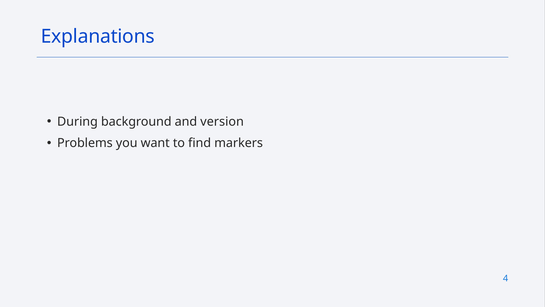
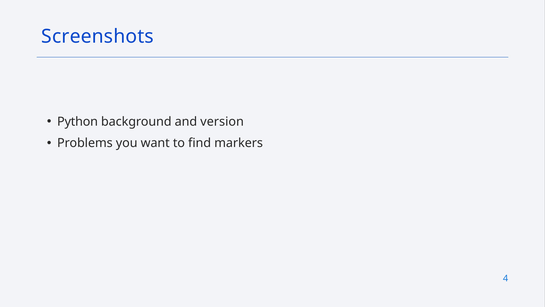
Explanations: Explanations -> Screenshots (98, 36)
During: During -> Python (78, 121)
